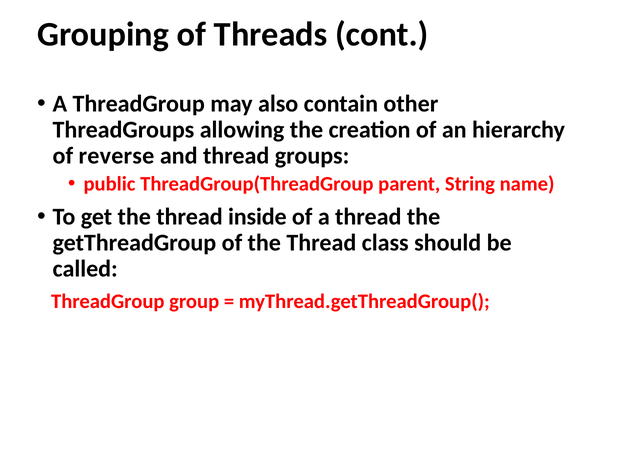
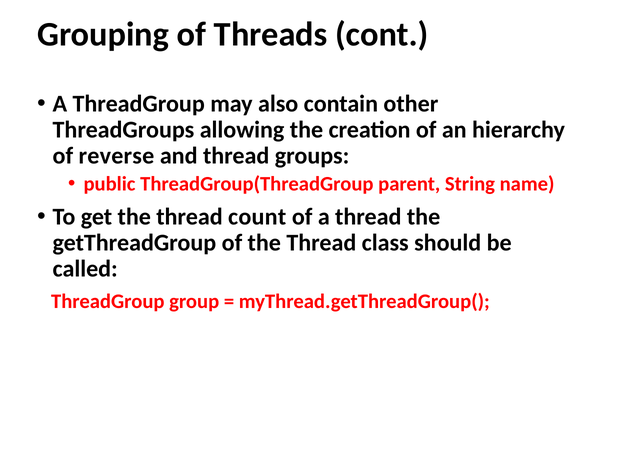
inside: inside -> count (257, 217)
